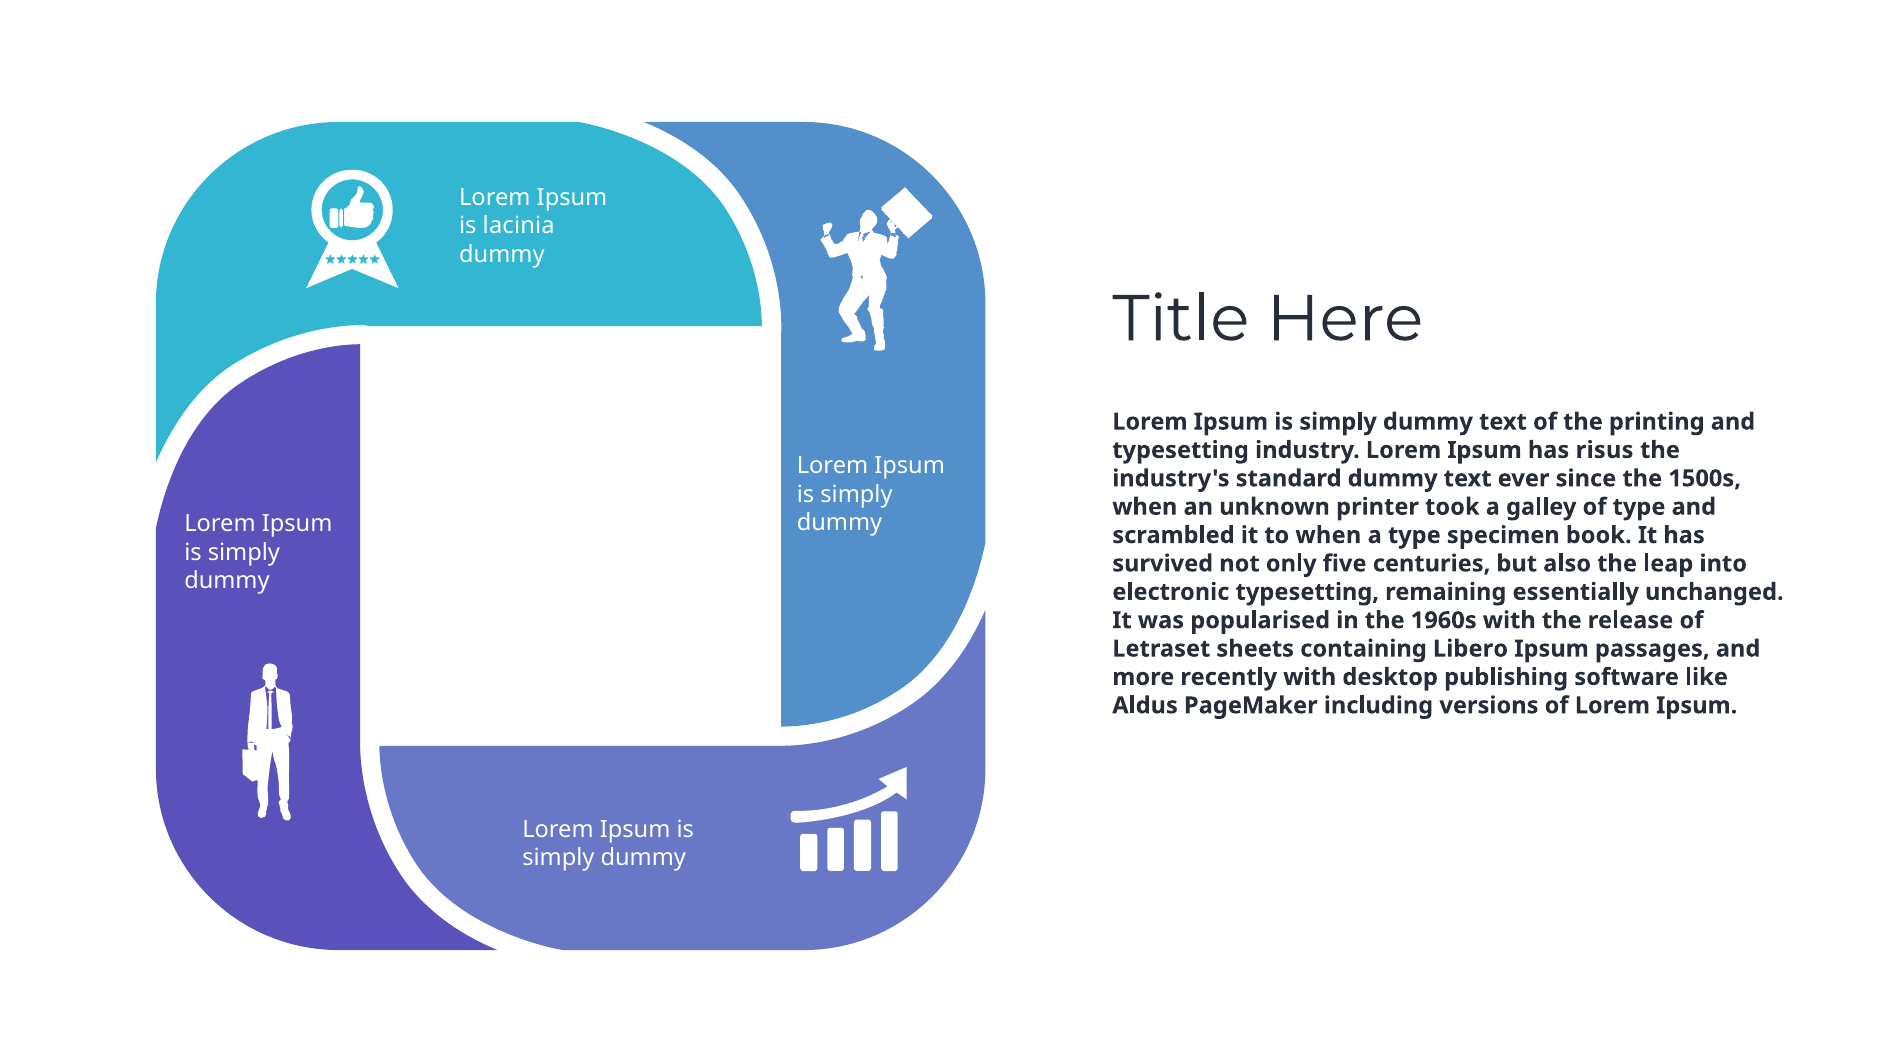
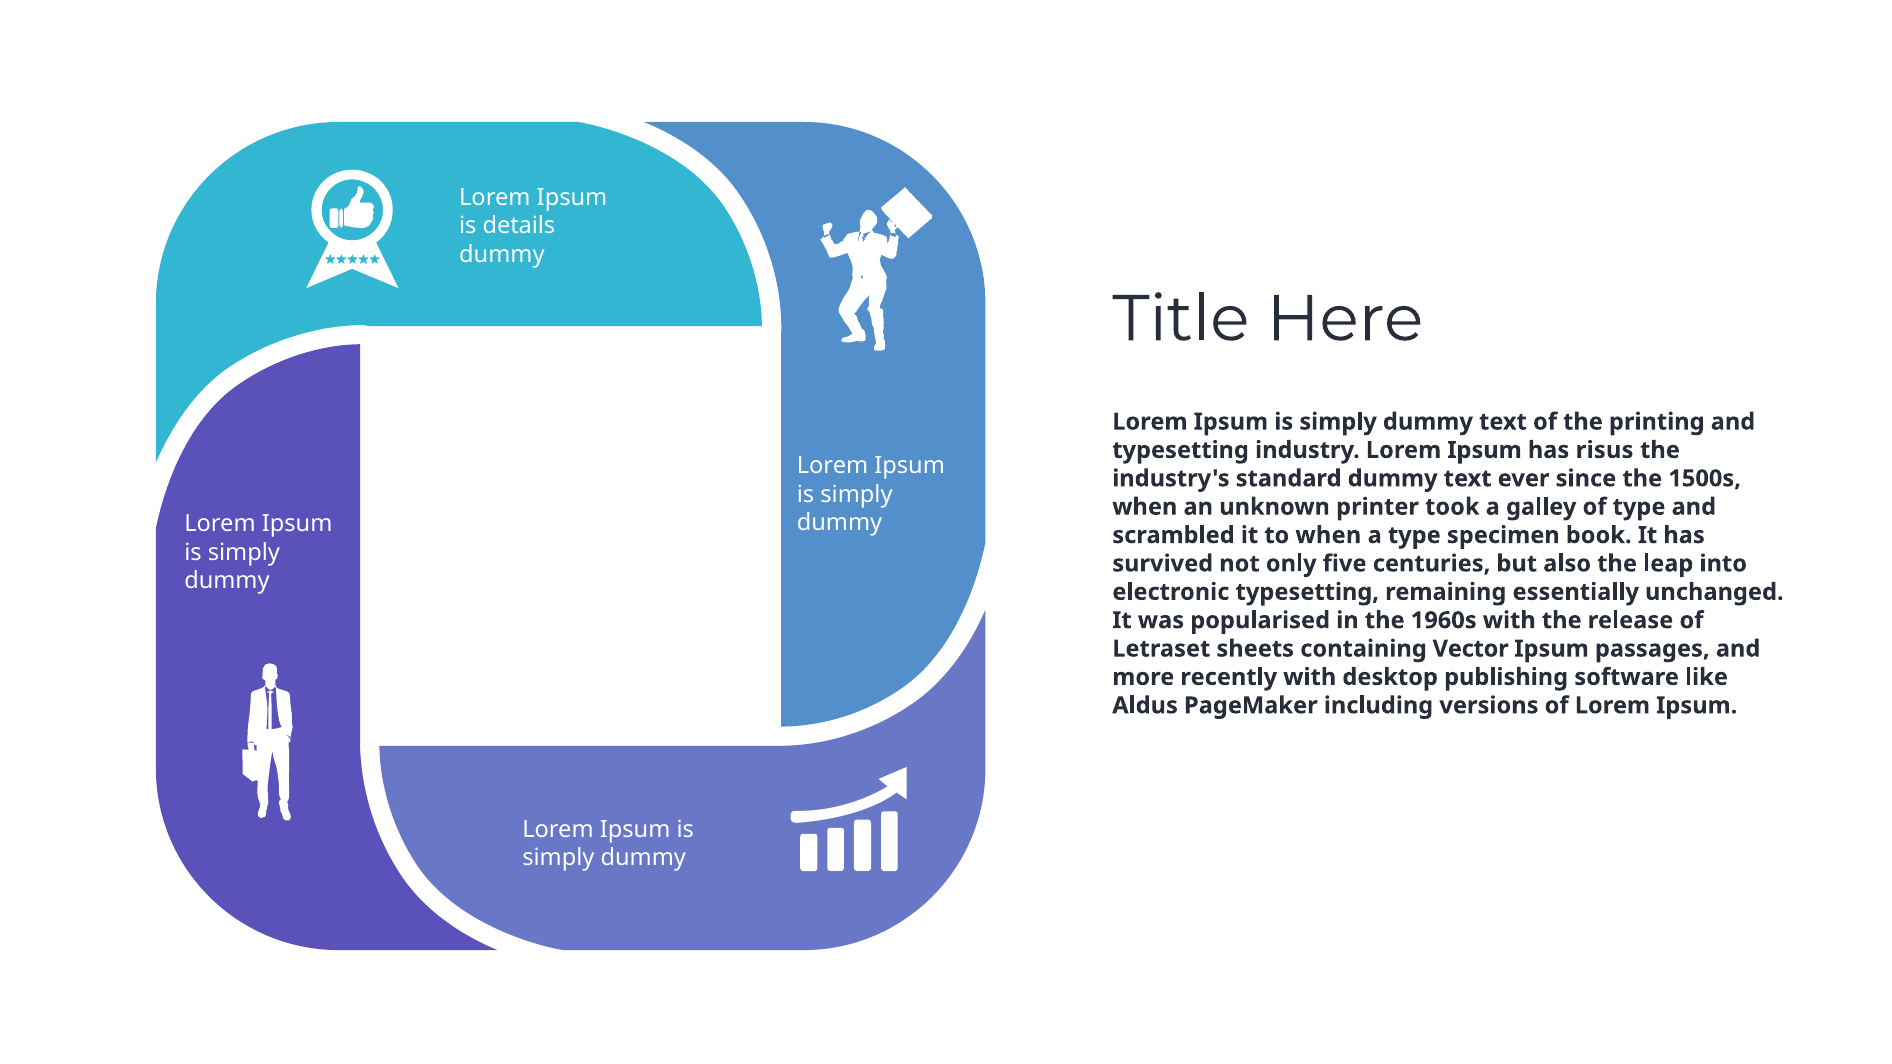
lacinia: lacinia -> details (519, 226)
Libero: Libero -> Vector (1471, 649)
